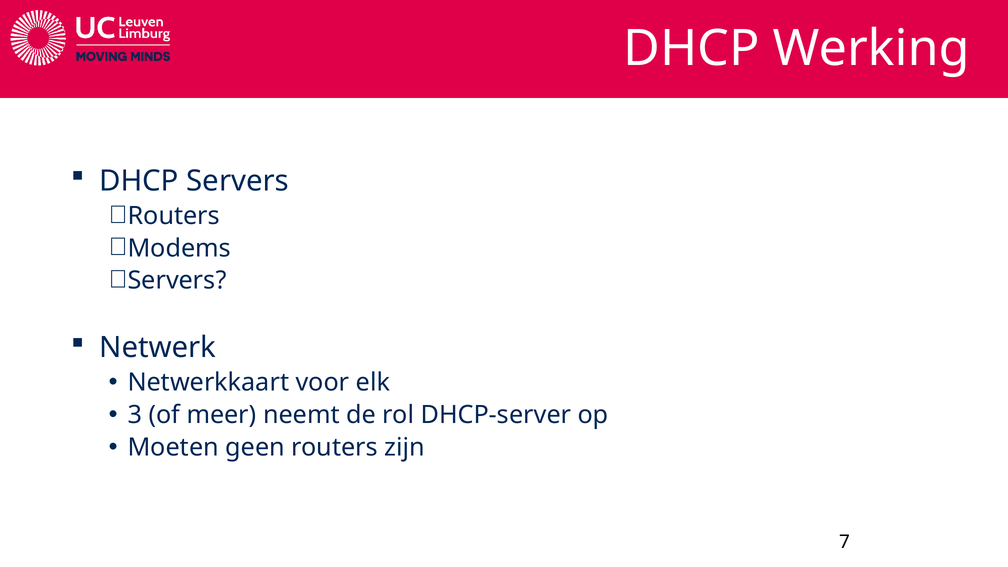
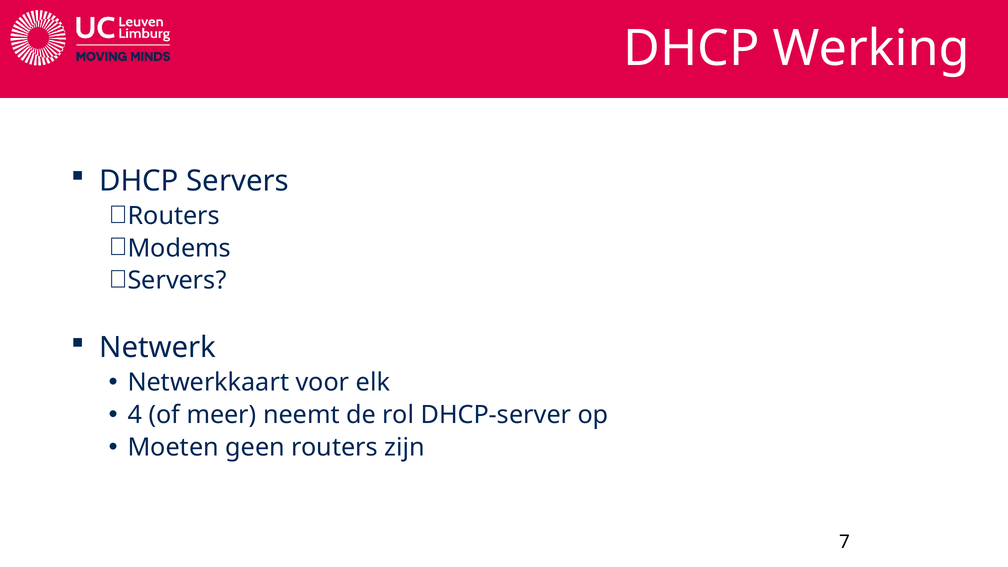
3: 3 -> 4 (135, 415)
